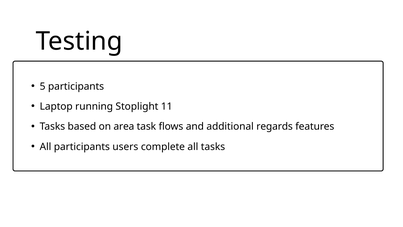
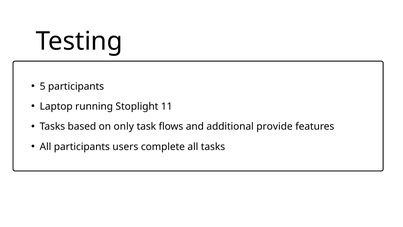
area: area -> only (124, 126)
regards: regards -> provide (275, 126)
